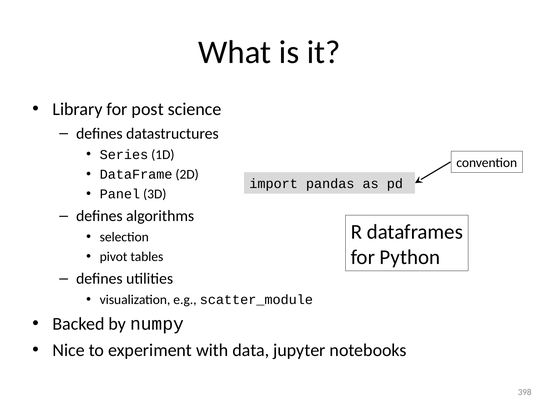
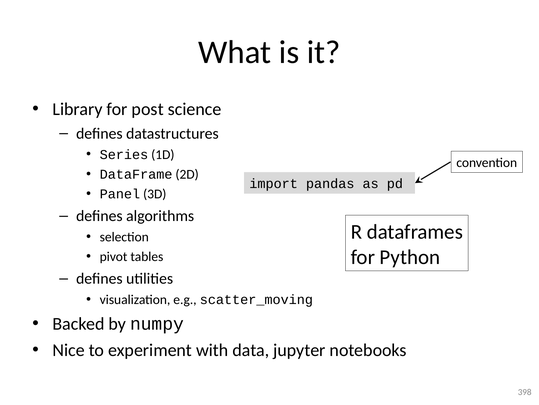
scatter_module: scatter_module -> scatter_moving (256, 299)
